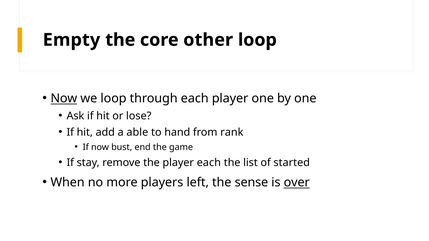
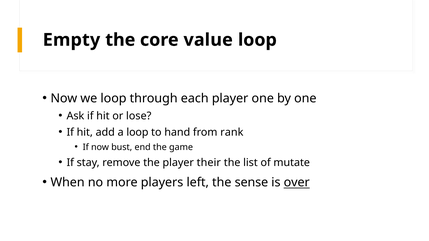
other: other -> value (208, 40)
Now underline: present -> none (64, 99)
a able: able -> loop (137, 132)
player each: each -> their (209, 163)
started: started -> mutate (292, 163)
